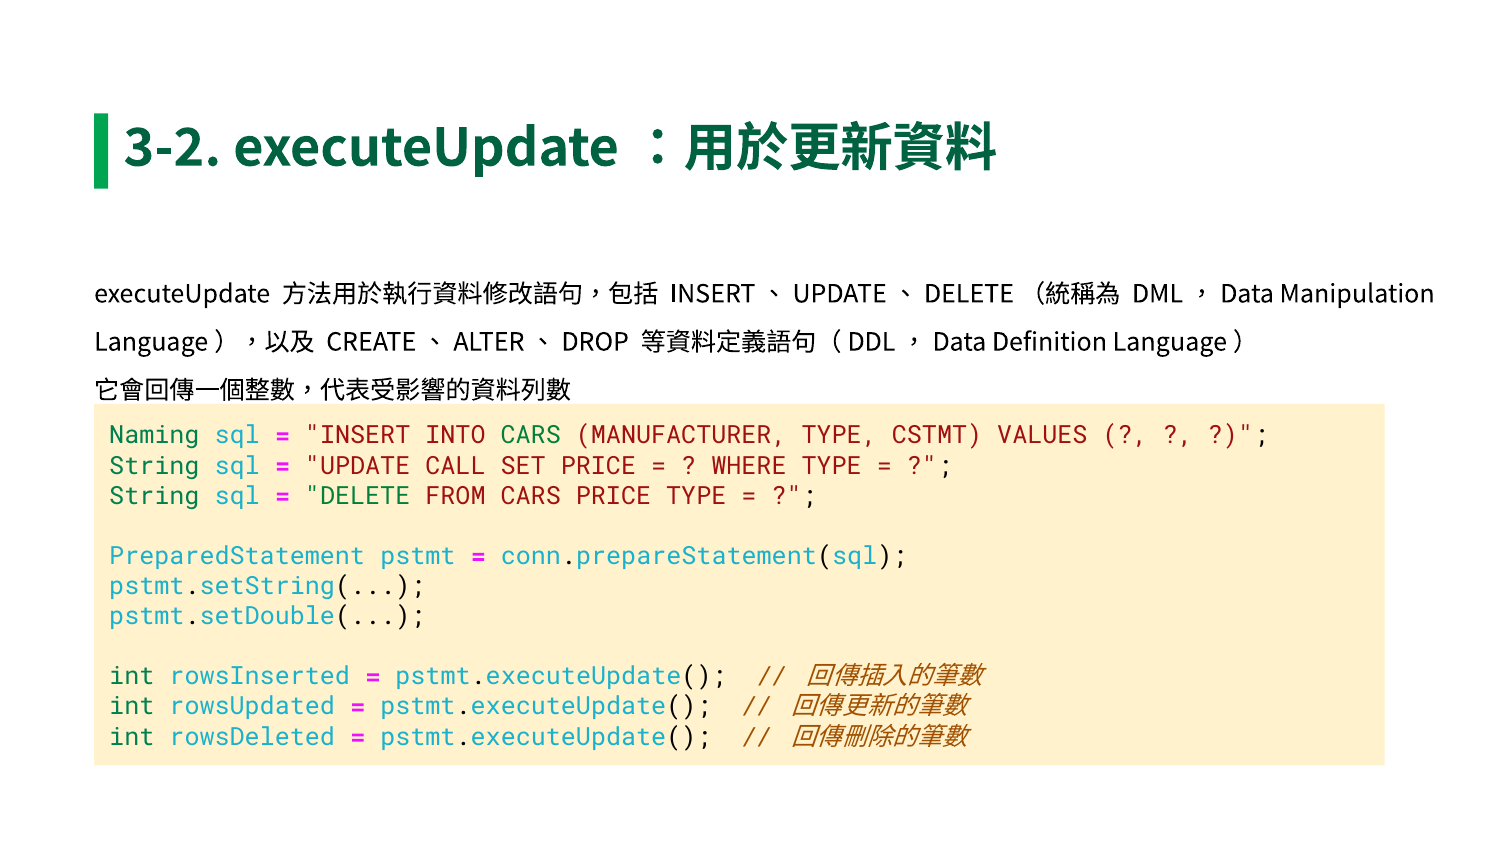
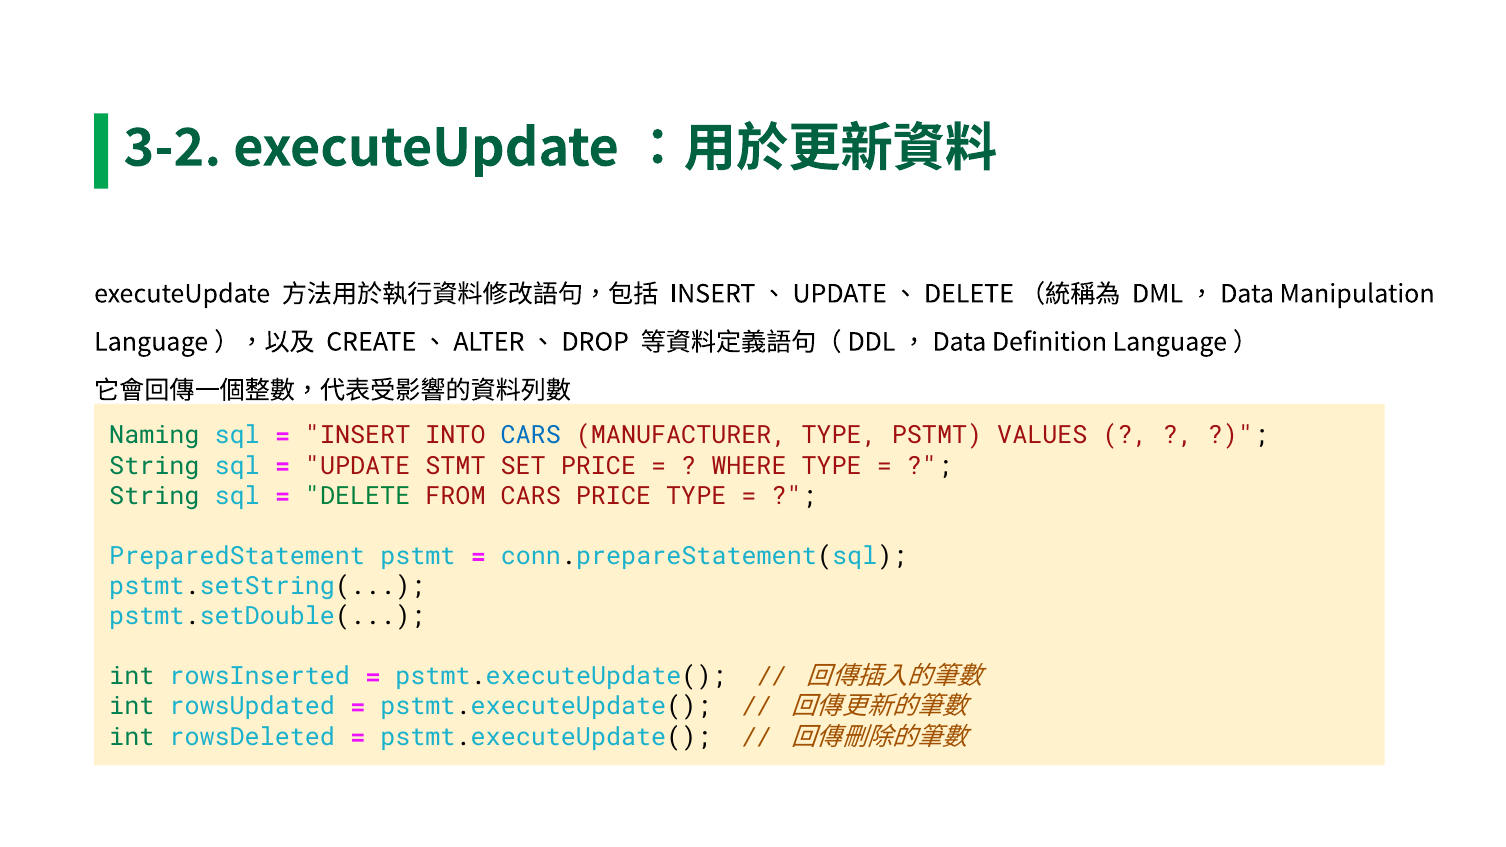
CARS colour: green -> blue (531, 436)
TYPE CSTMT: CSTMT -> PSTMT (937, 436)
CALL: CALL -> STMT (455, 466)
